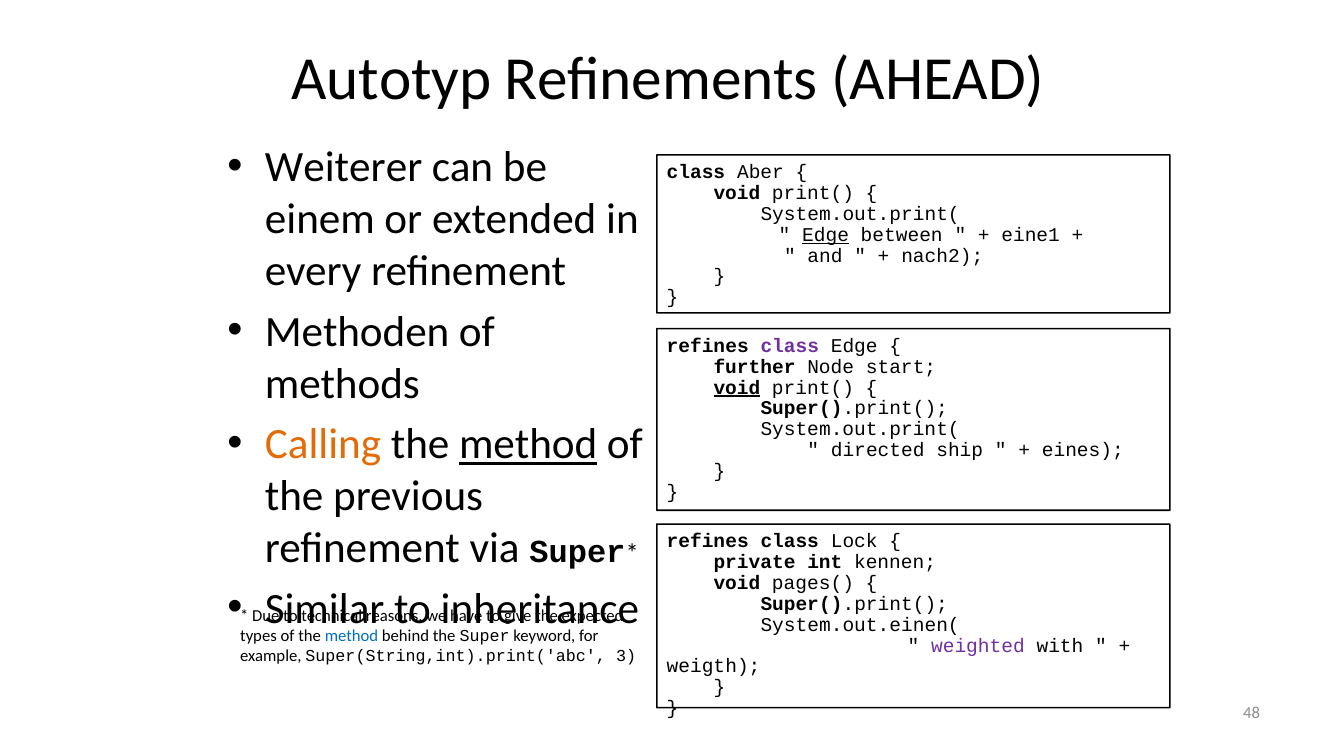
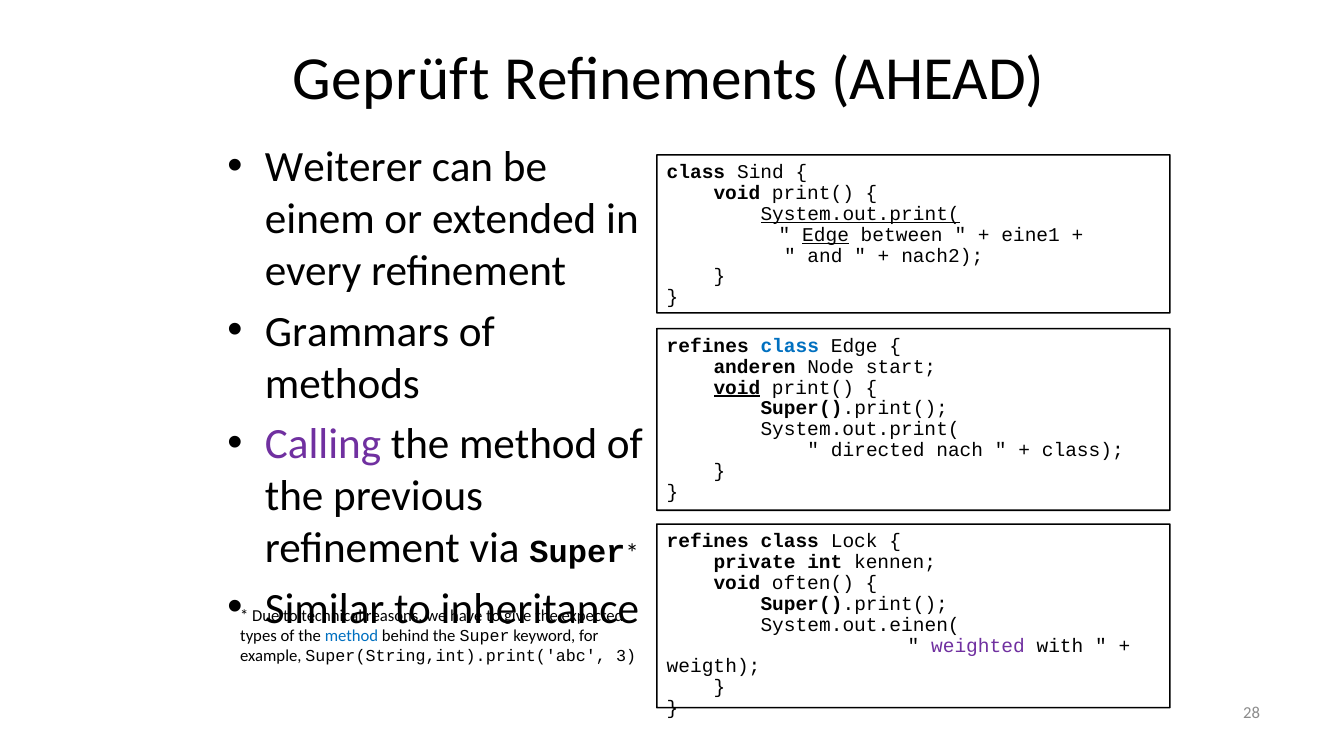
Autotyp: Autotyp -> Geprüft (391, 79)
Aber: Aber -> Sind (760, 172)
System.out.print( underline: none -> present (860, 214)
Methoden: Methoden -> Grammars (357, 332)
class colour: purple -> blue (790, 346)
further: further -> anderen (755, 367)
Calling colour: orange -> purple (323, 445)
method underline: present -> none (528, 445)
ship: ship -> nach (960, 450)
eines: eines -> class (1083, 450)
pages(: pages( -> often( (813, 583)
48: 48 -> 28 (1252, 713)
